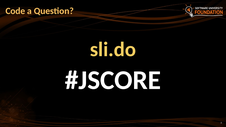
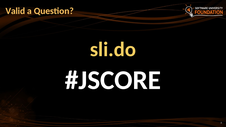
Code: Code -> Valid (15, 11)
